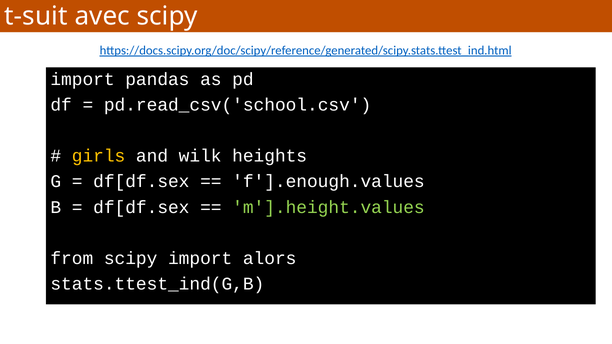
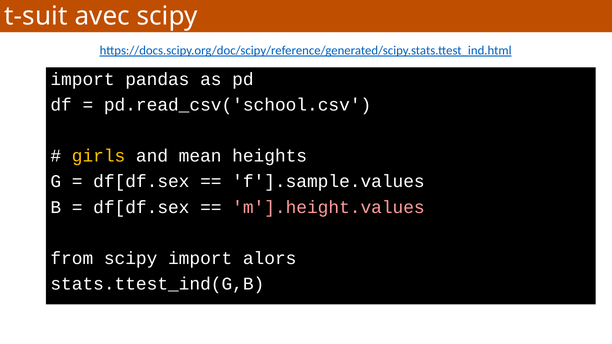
wilk: wilk -> mean (200, 156)
f'].enough.values: f'].enough.values -> f'].sample.values (328, 182)
m'].height.values colour: light green -> pink (328, 207)
